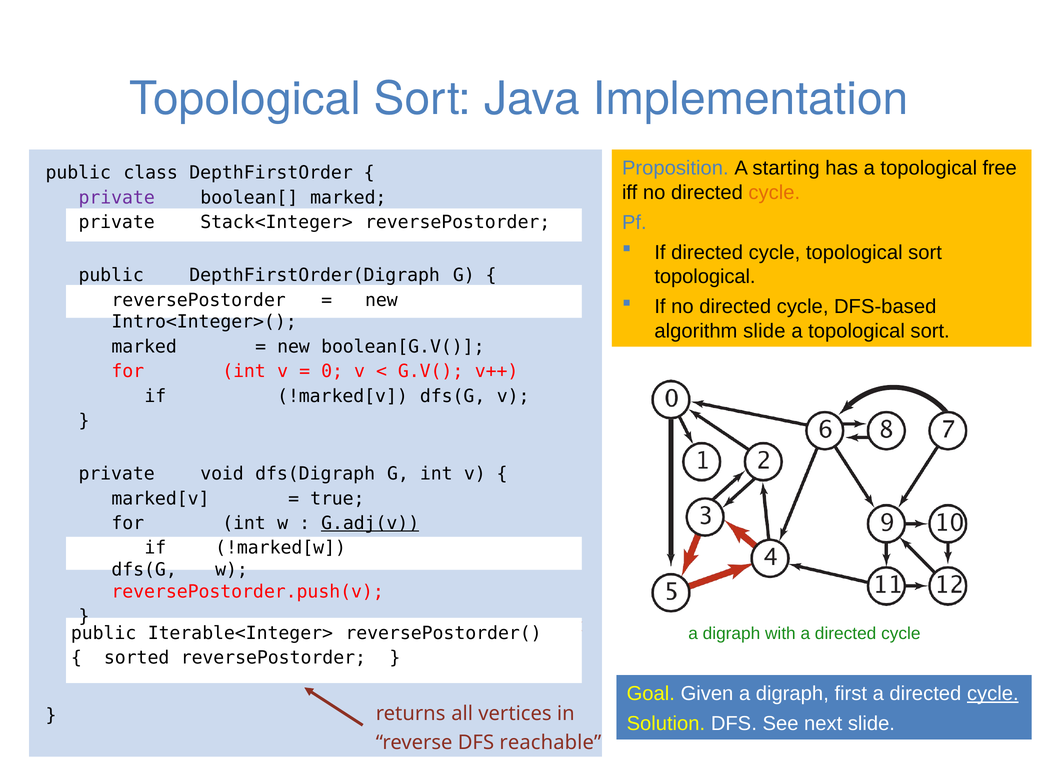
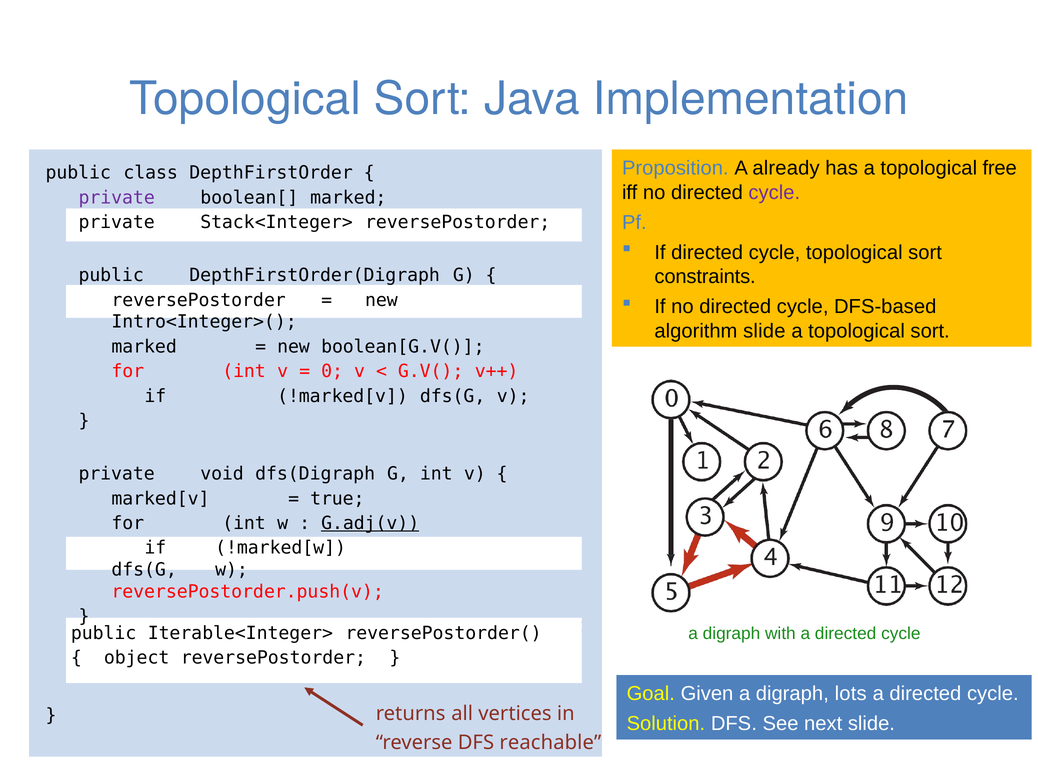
starting: starting -> already (786, 168)
cycle colour: orange -> purple (774, 193)
topological: topological -> constraints (705, 277)
sorted: sorted -> object (137, 658)
first: first -> lots (851, 694)
cycle underline: present -> none (993, 694)
